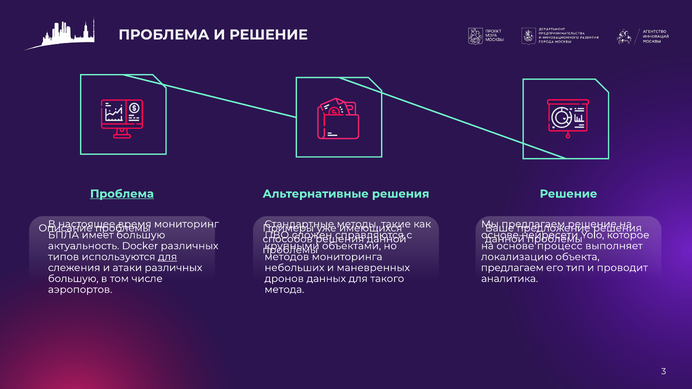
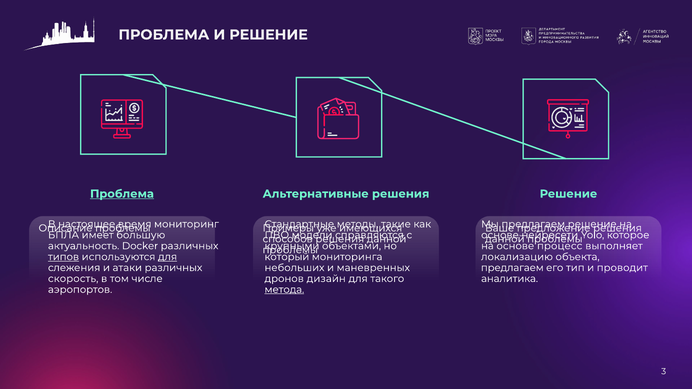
сложен: сложен -> модели (312, 235)
типов underline: none -> present (64, 257)
методов: методов -> который (287, 257)
большую: большую -> скорость (73, 279)
данных: данных -> дизайн (326, 279)
метода underline: none -> present (284, 290)
